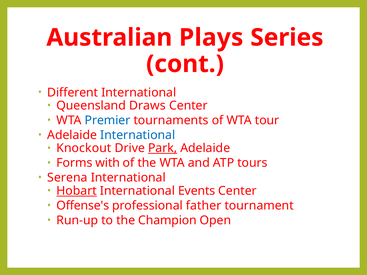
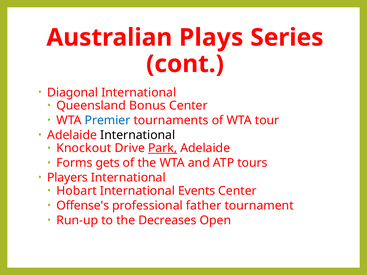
Different: Different -> Diagonal (73, 93)
Draws: Draws -> Bonus (147, 106)
International colour: blue -> black (138, 135)
with: with -> gets (108, 163)
Serena: Serena -> Players (67, 178)
Hobart underline: present -> none (77, 191)
Champion: Champion -> Decreases (167, 220)
